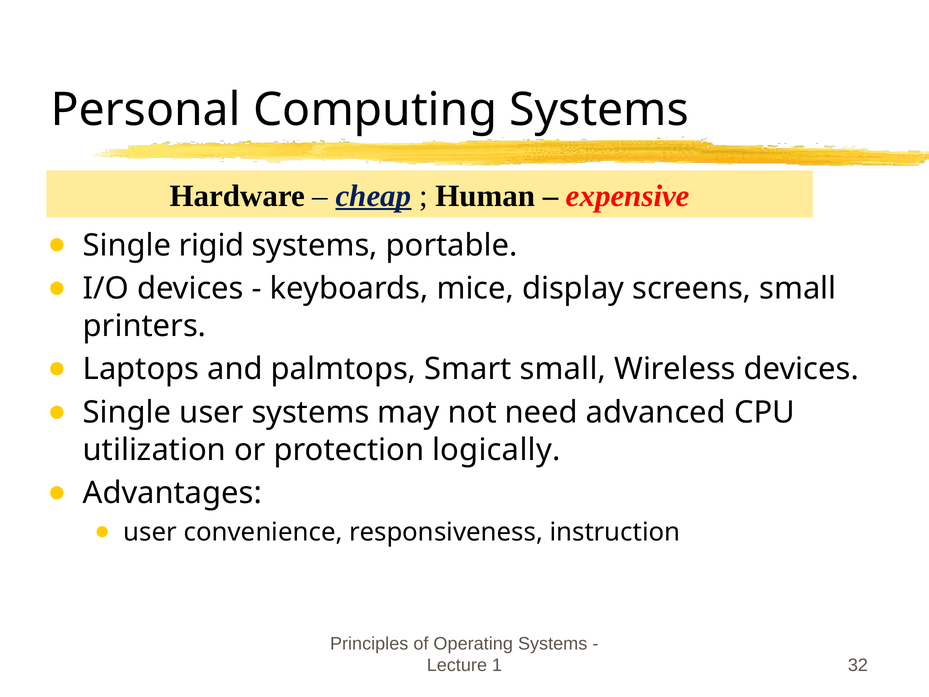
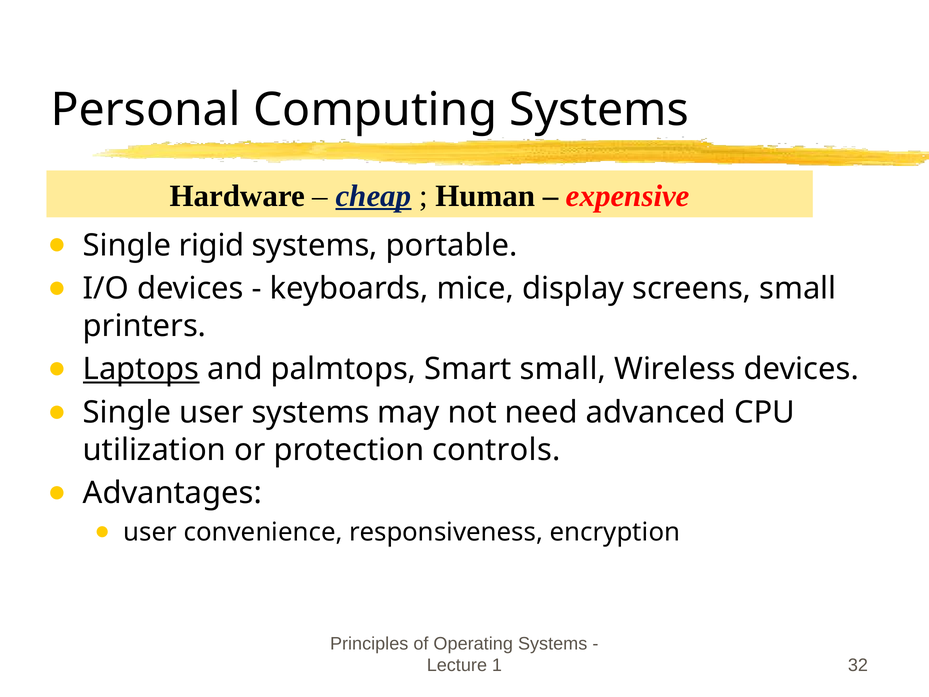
Laptops underline: none -> present (141, 369)
logically: logically -> controls (496, 450)
instruction: instruction -> encryption (615, 532)
